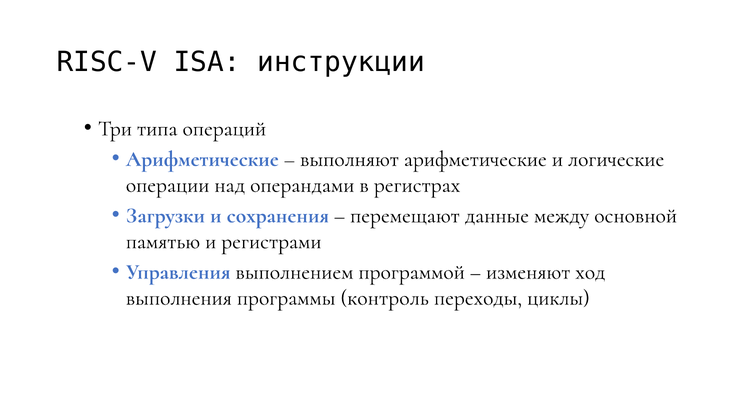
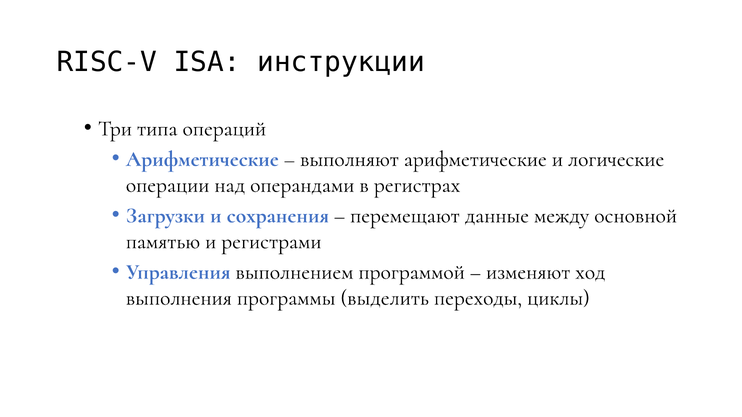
контроль: контроль -> выделить (385, 298)
